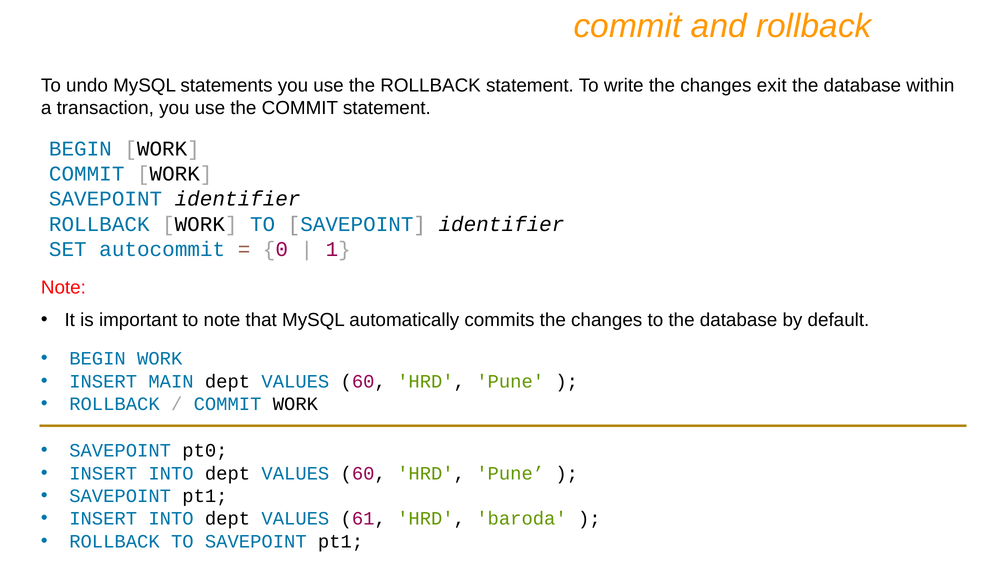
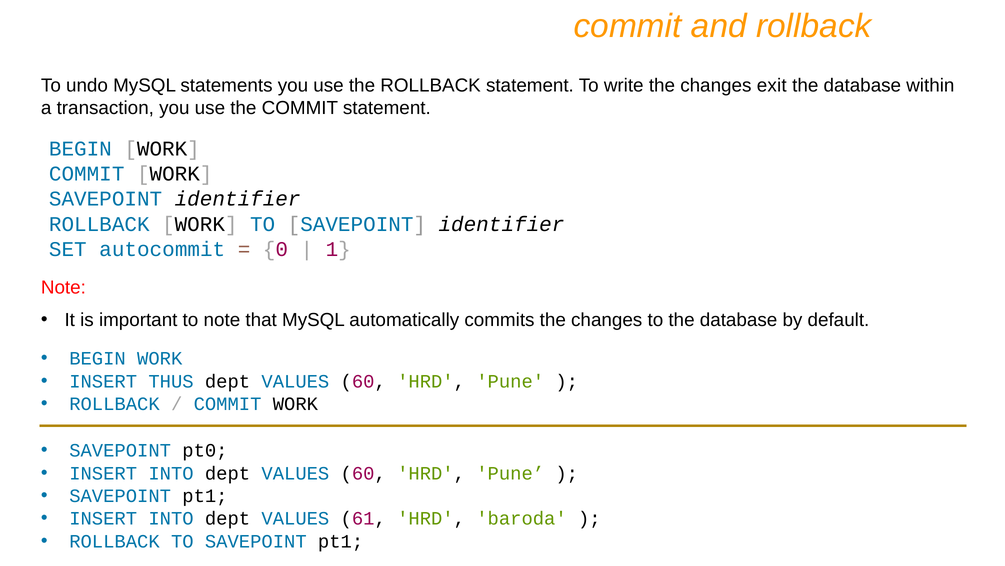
MAIN: MAIN -> THUS (171, 381)
